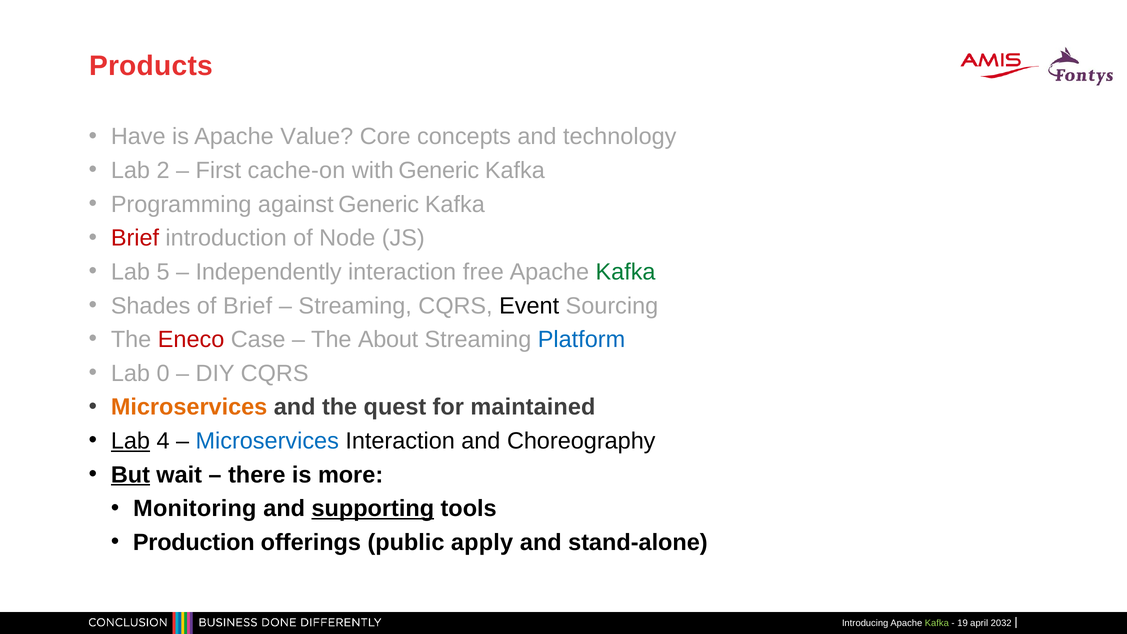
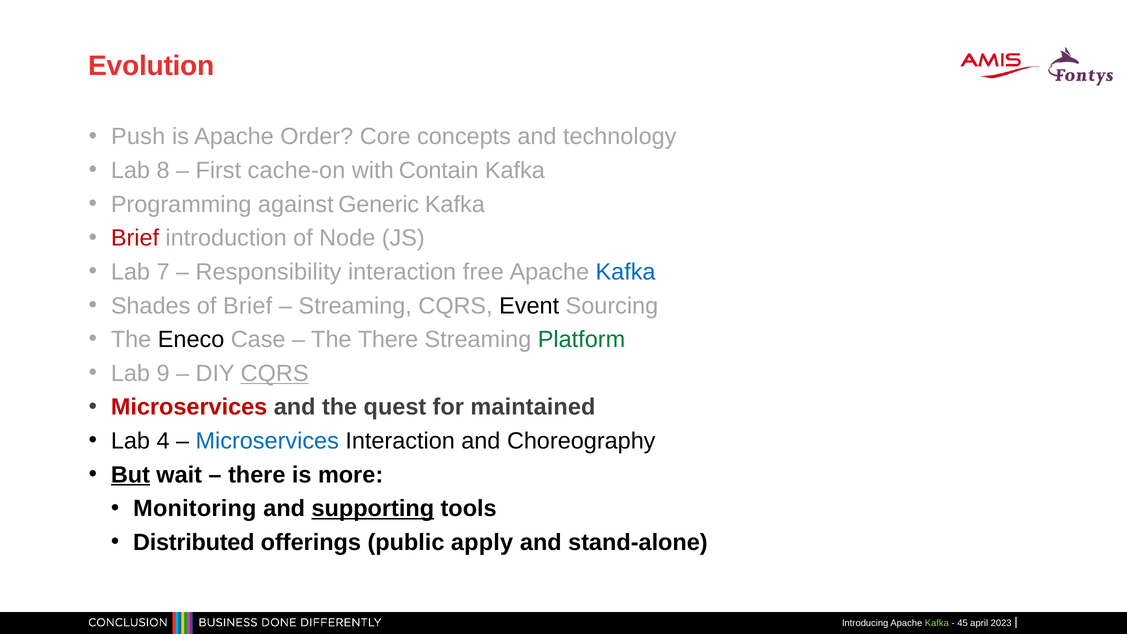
Products: Products -> Evolution (151, 66)
Have: Have -> Push (138, 137)
Value: Value -> Order (317, 137)
2: 2 -> 8 (163, 171)
with Generic: Generic -> Contain (439, 171)
5: 5 -> 7 (163, 272)
Independently: Independently -> Responsibility (268, 272)
Kafka colour: green -> blue (626, 272)
Eneco colour: red -> black (191, 340)
The About: About -> There (388, 340)
Platform colour: blue -> green (581, 340)
0: 0 -> 9 (163, 373)
CQRS underline: none -> present (275, 373)
Microservices colour: orange -> red (189, 407)
Lab underline: present -> none (130, 441)
Production: Production -> Distributed (194, 542)
19: 19 -> 45 (963, 623)
2032: 2032 -> 2023 (1001, 623)
